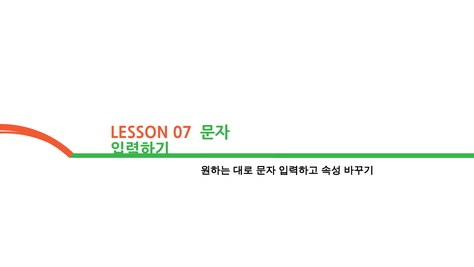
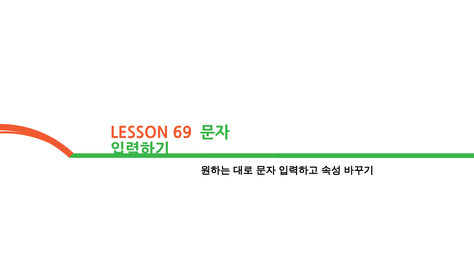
07: 07 -> 69 (182, 133)
